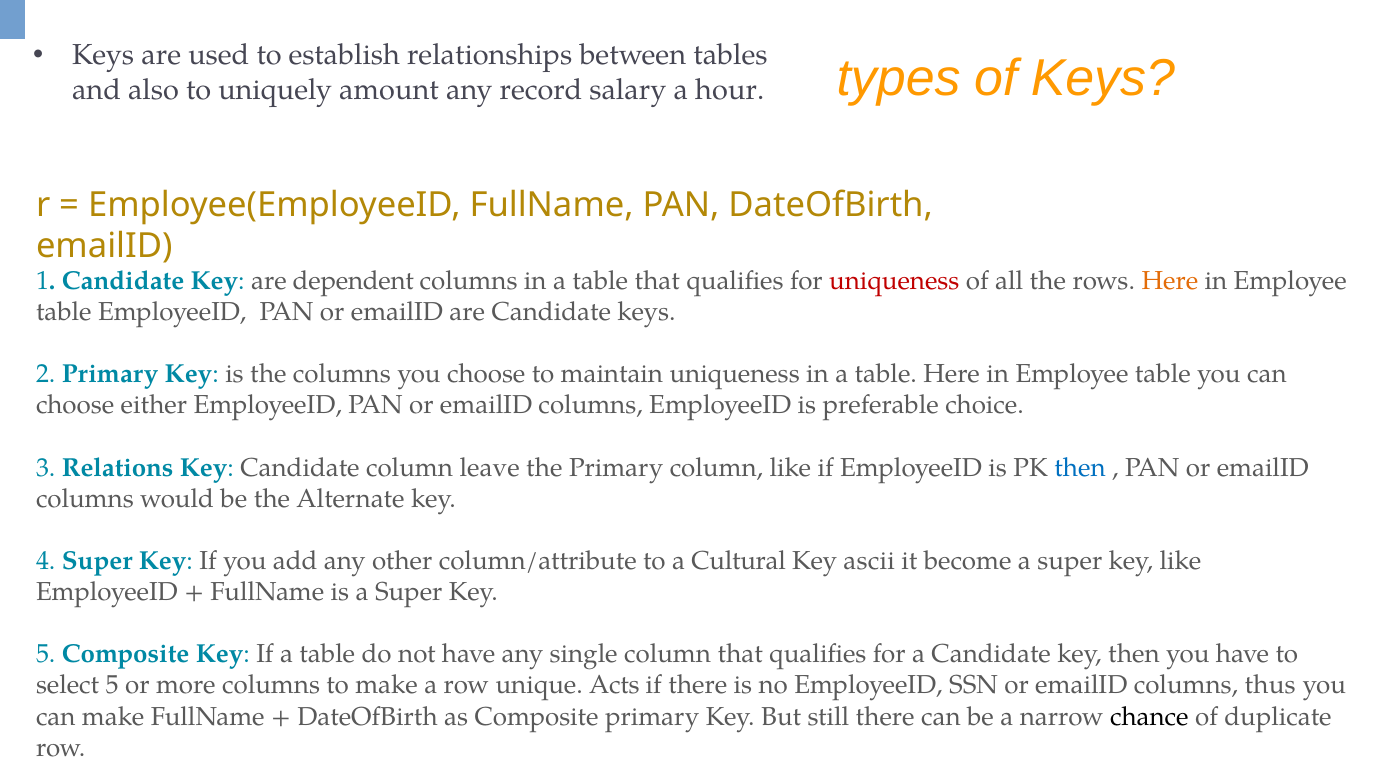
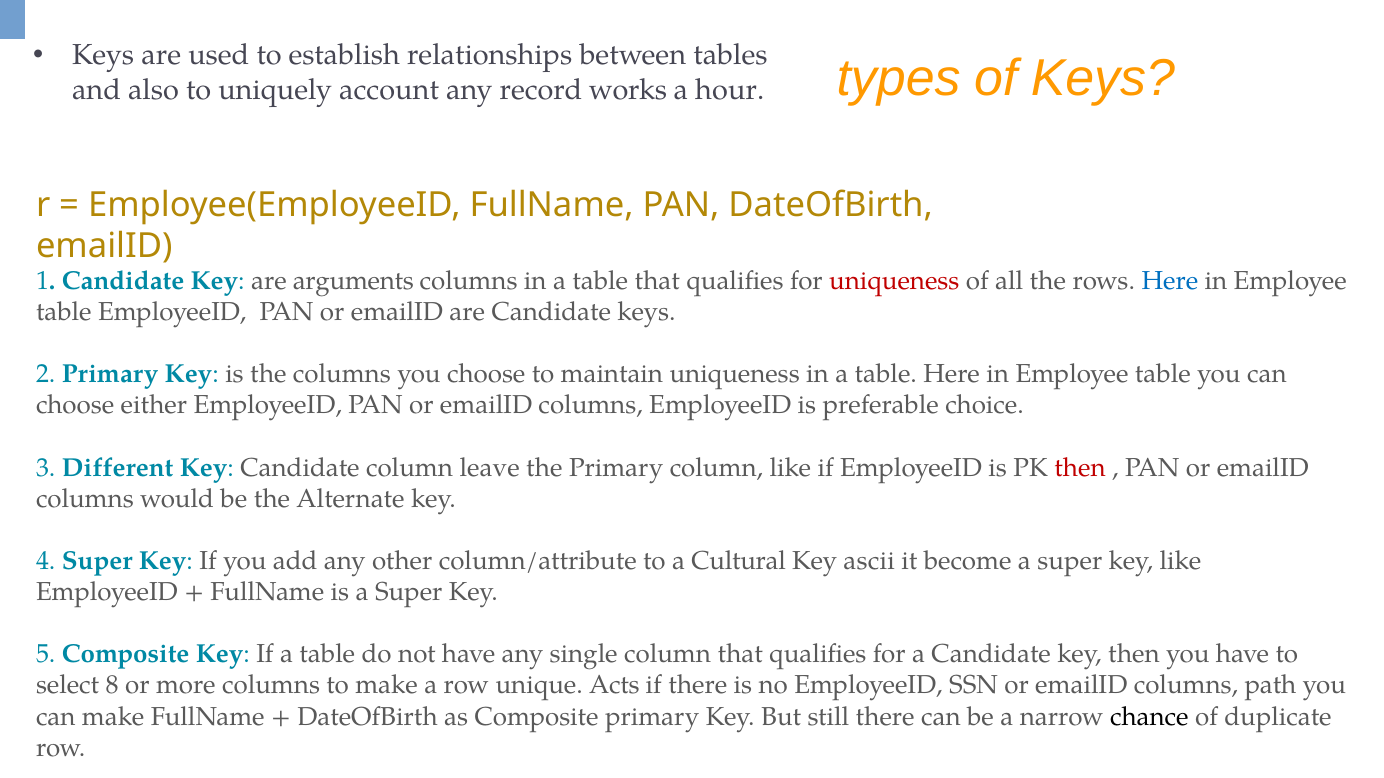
amount: amount -> account (389, 90)
salary: salary -> works (628, 90)
dependent: dependent -> arguments (353, 281)
Here colour: orange -> blue (1170, 281)
Relations: Relations -> Different (118, 468)
then colour: blue -> red (1080, 468)
select 5: 5 -> 8 (112, 686)
thus: thus -> path (1270, 686)
